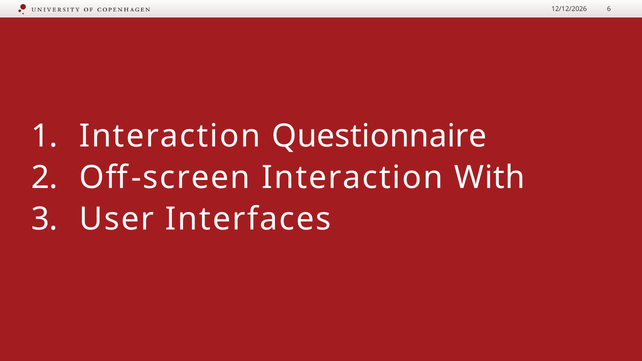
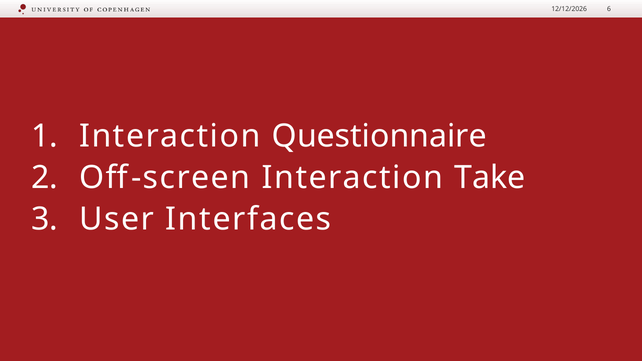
With: With -> Take (490, 178)
